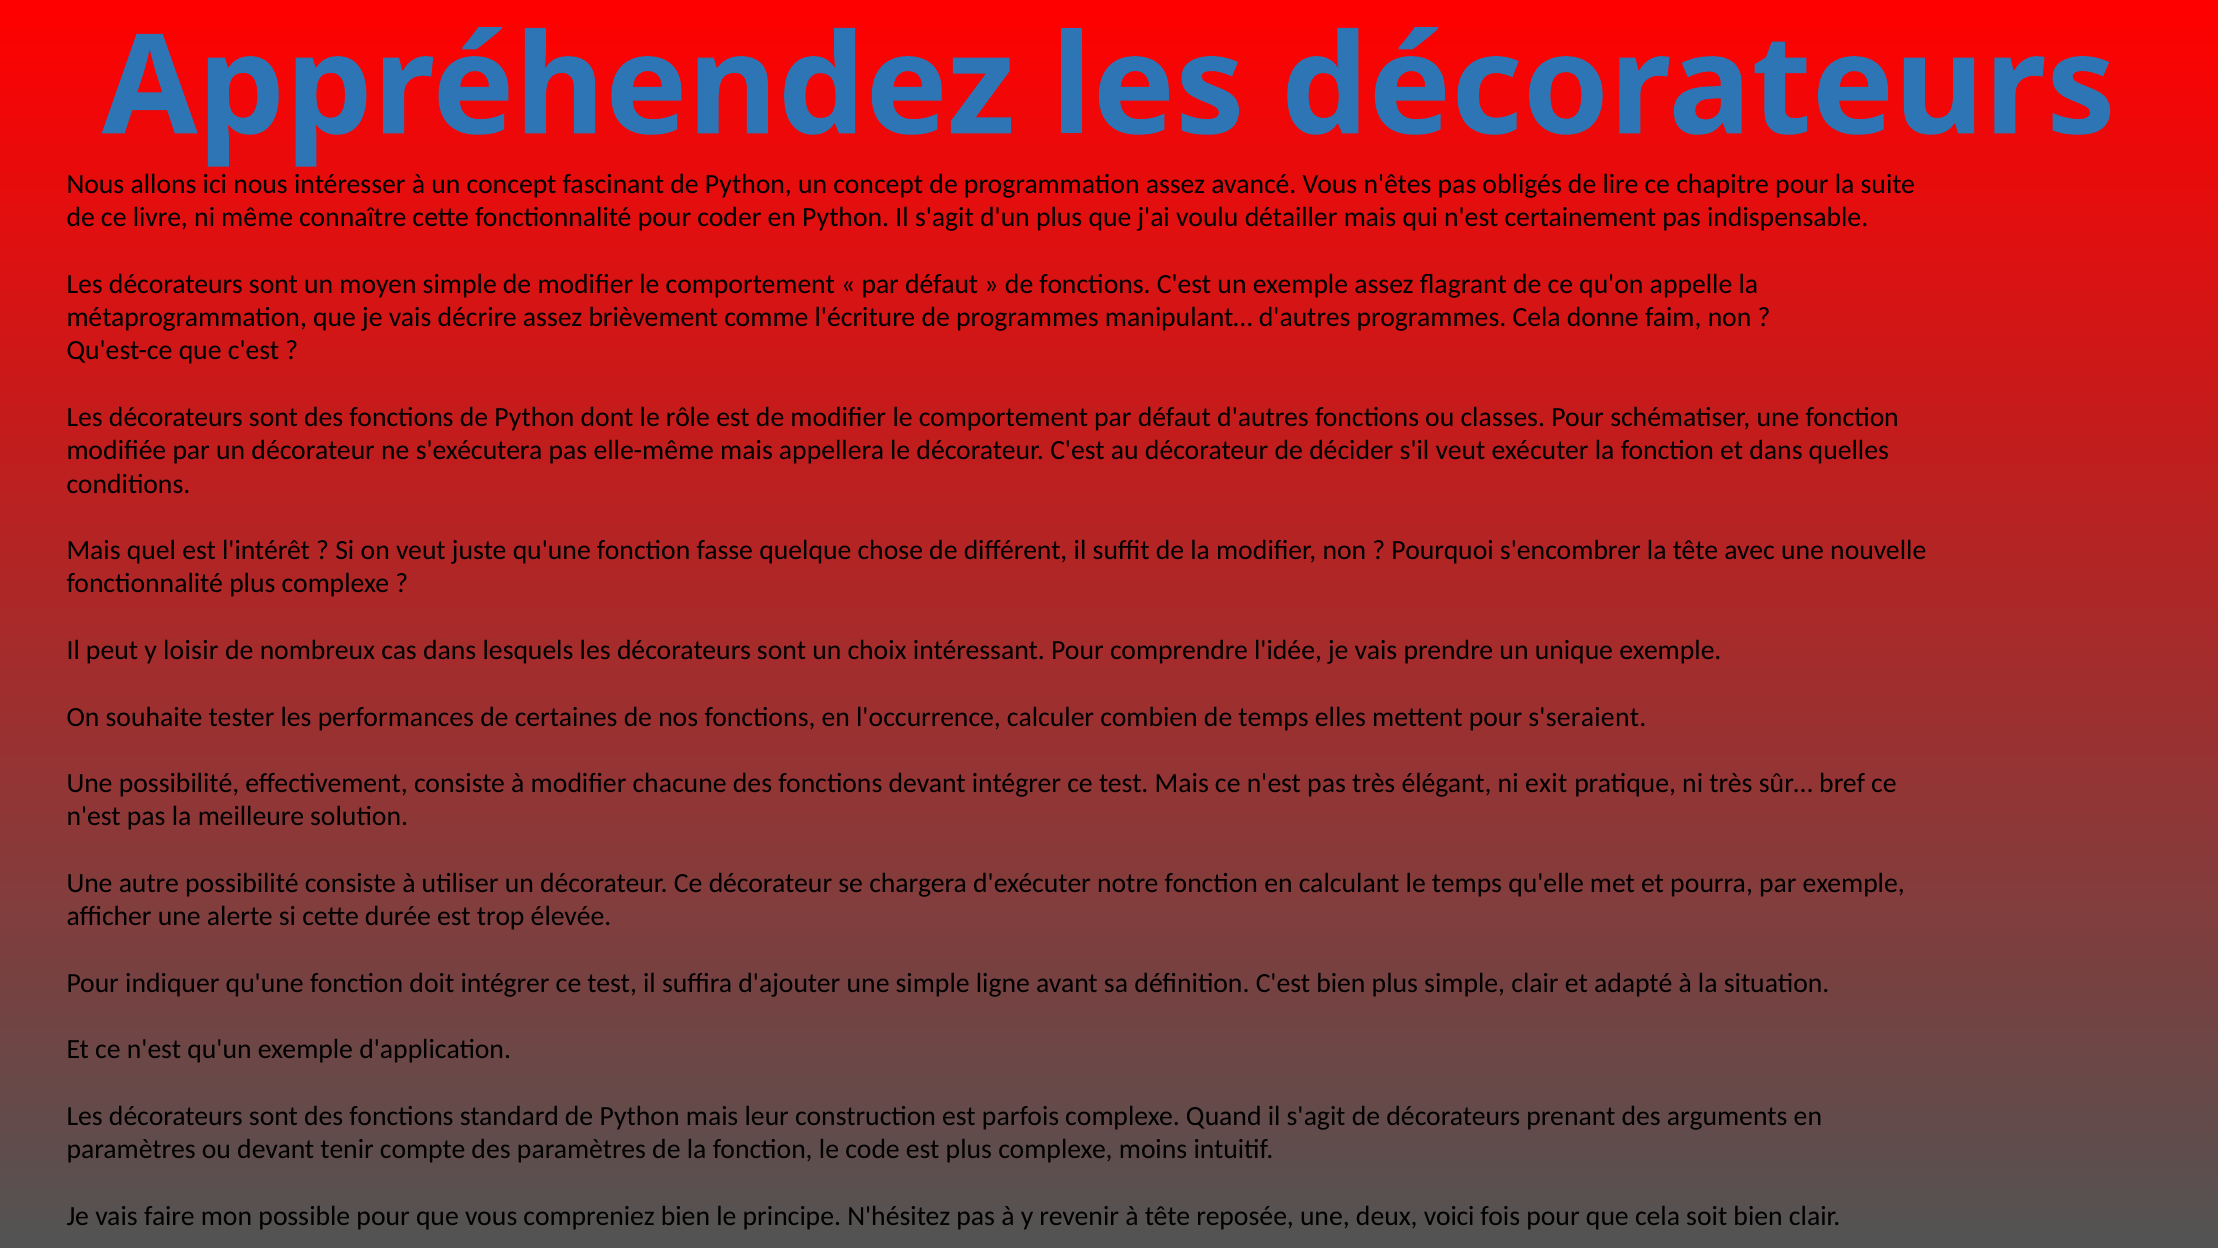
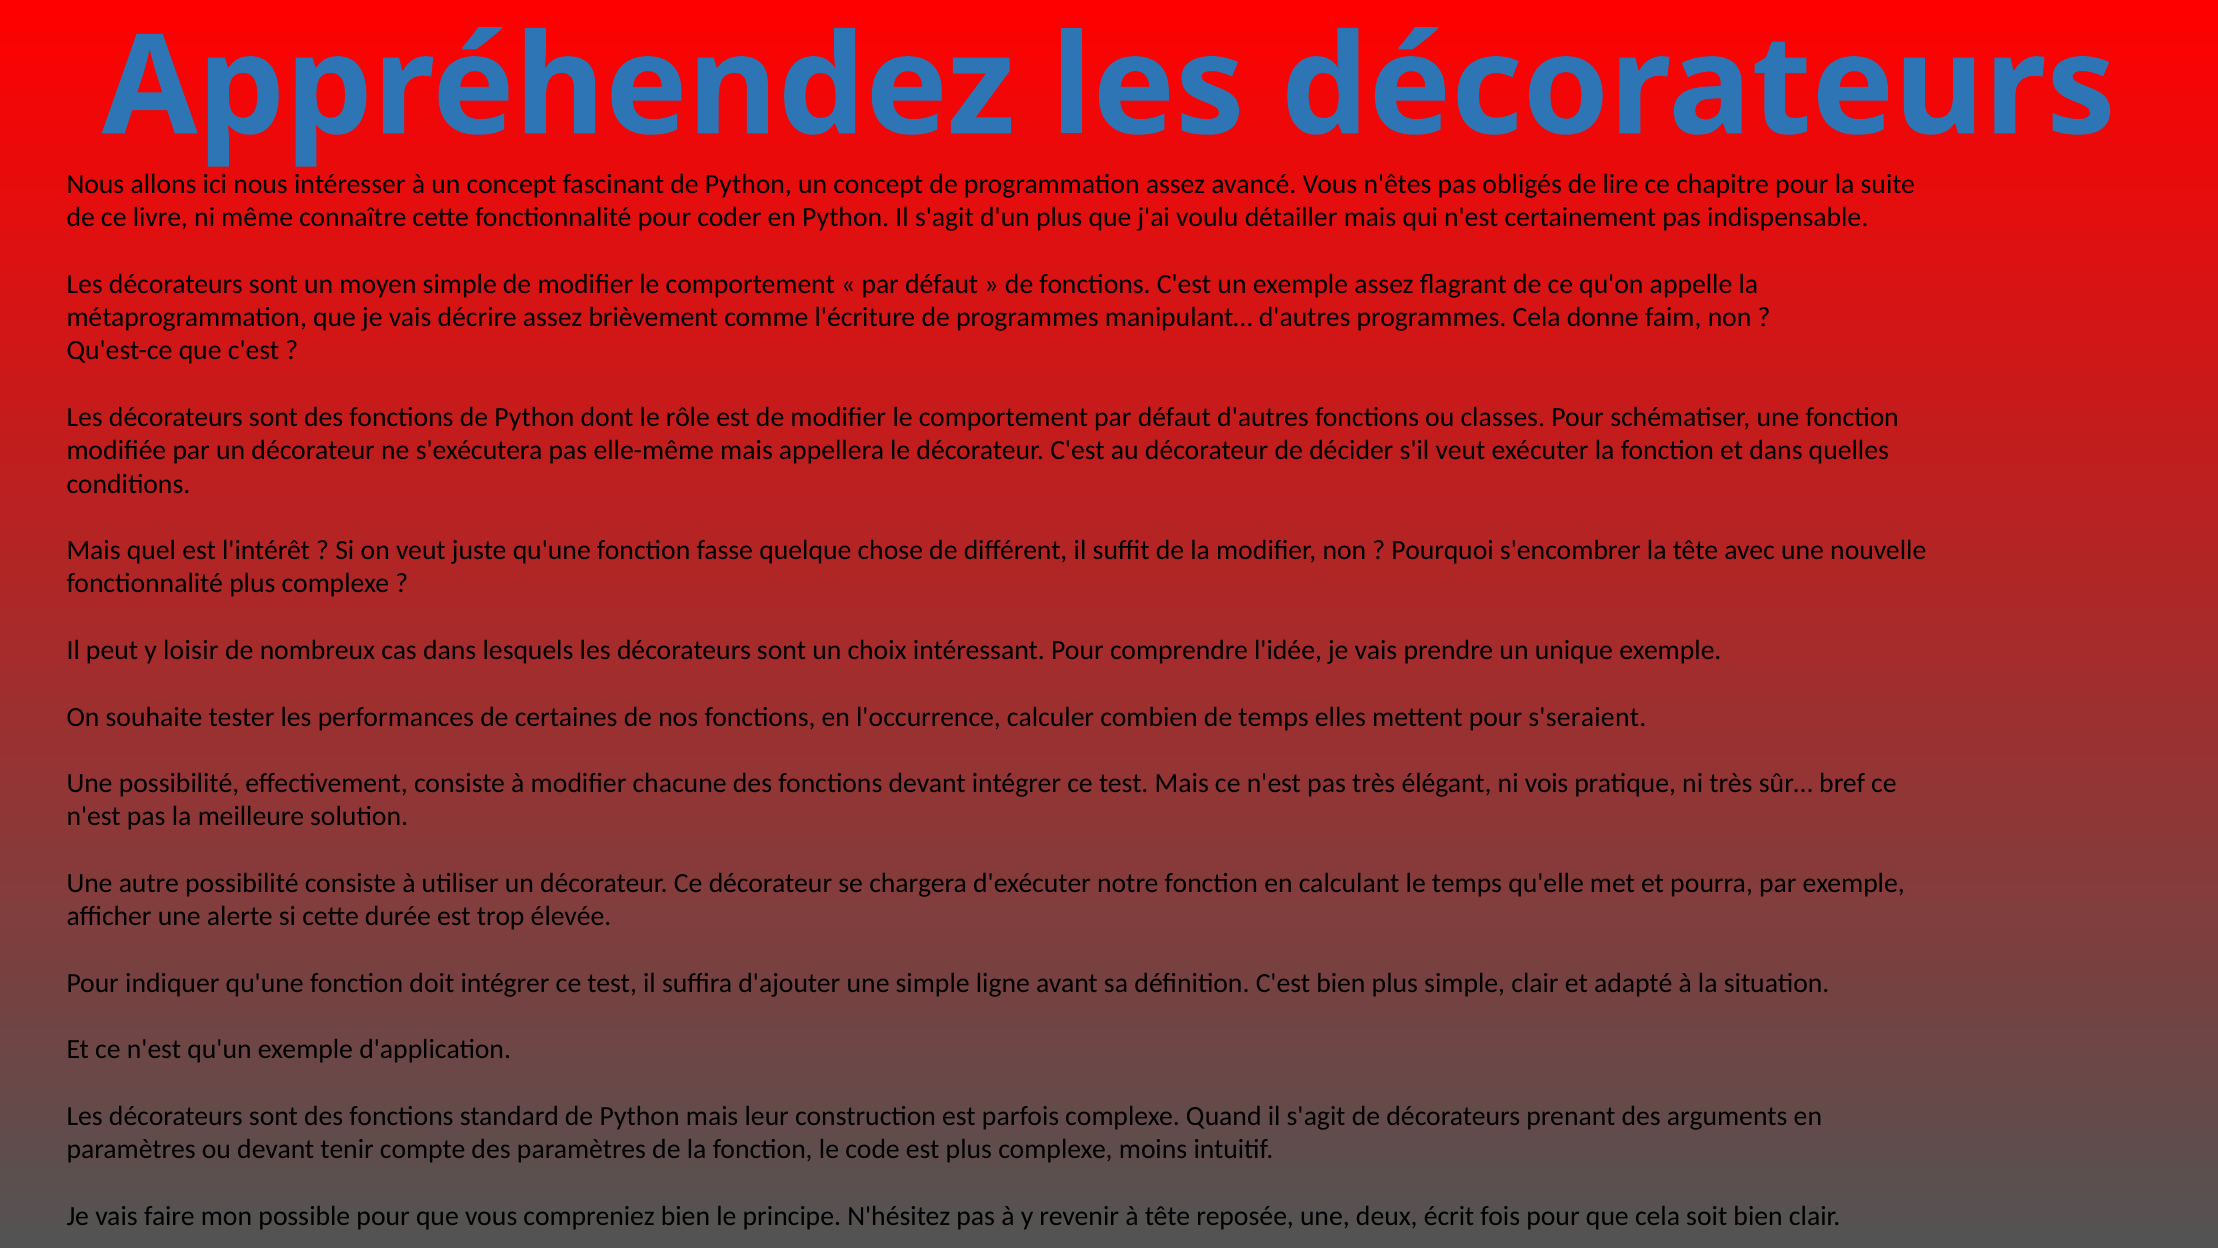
exit: exit -> vois (1547, 783)
voici: voici -> écrit (1449, 1216)
